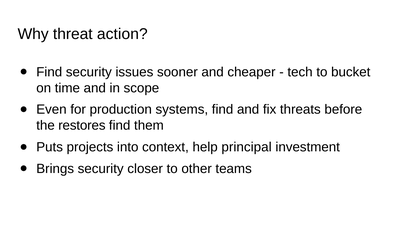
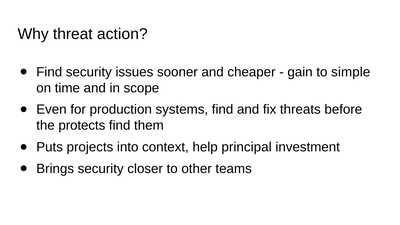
tech: tech -> gain (300, 72)
bucket: bucket -> simple (351, 72)
restores: restores -> protects (82, 126)
